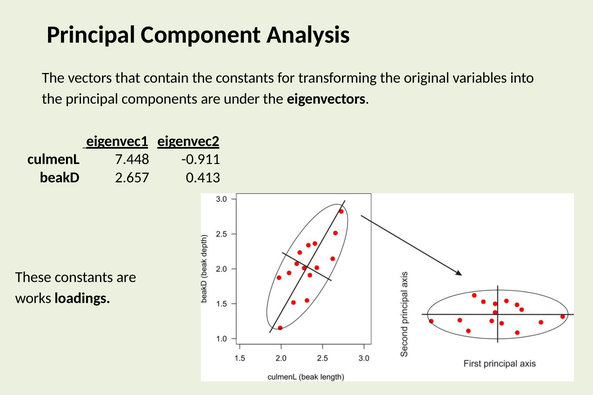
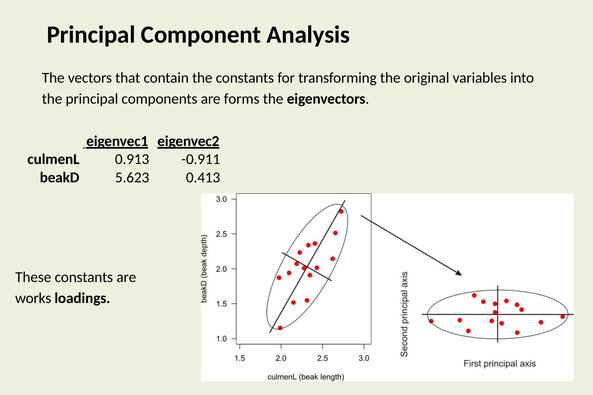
under: under -> forms (242, 99)
7.448: 7.448 -> 0.913 (132, 159)
2.657: 2.657 -> 5.623 (132, 178)
